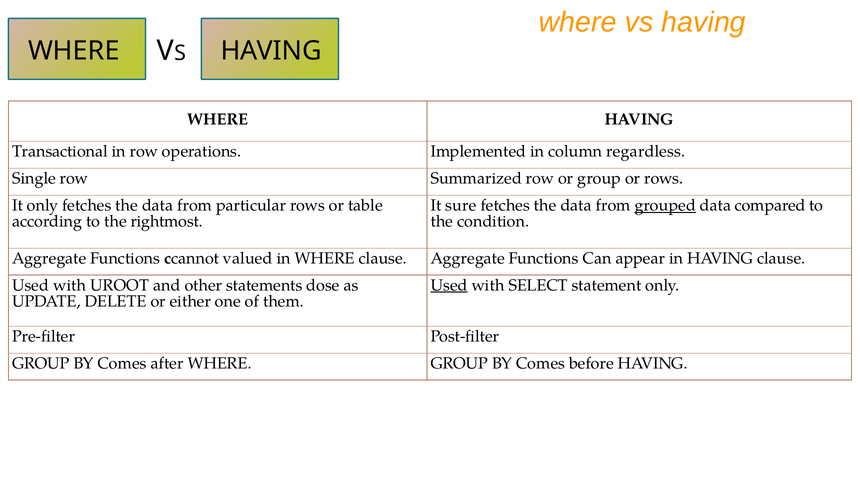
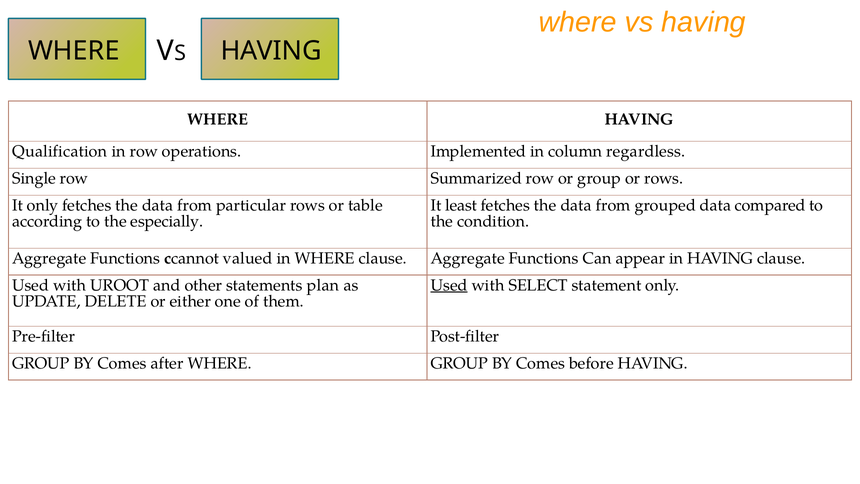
Transactional: Transactional -> Qualification (60, 151)
sure: sure -> least (461, 205)
grouped underline: present -> none (665, 205)
rightmost: rightmost -> especially (167, 221)
dose: dose -> plan (323, 285)
